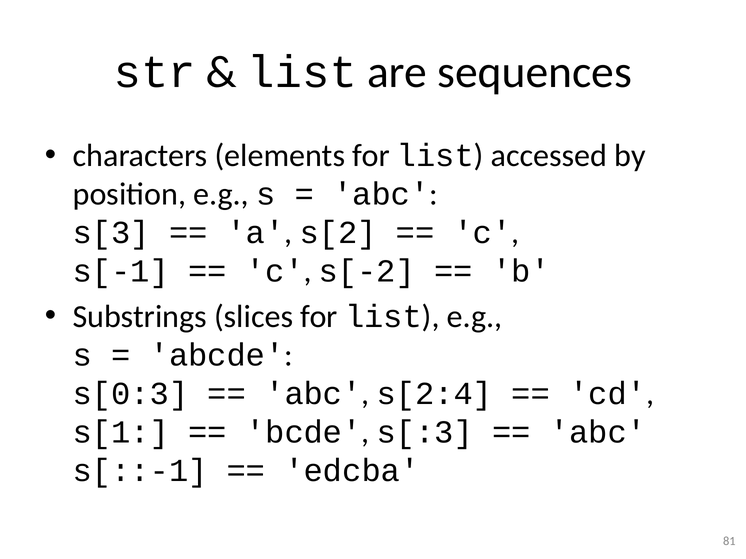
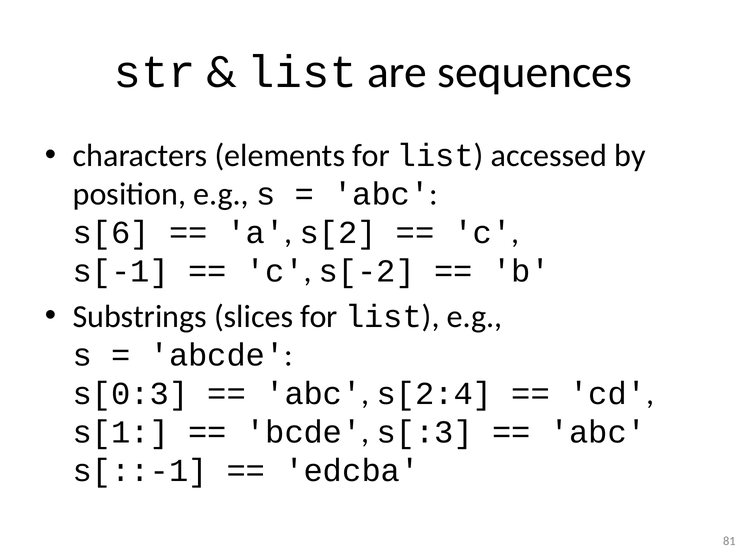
s[3: s[3 -> s[6 (111, 233)
